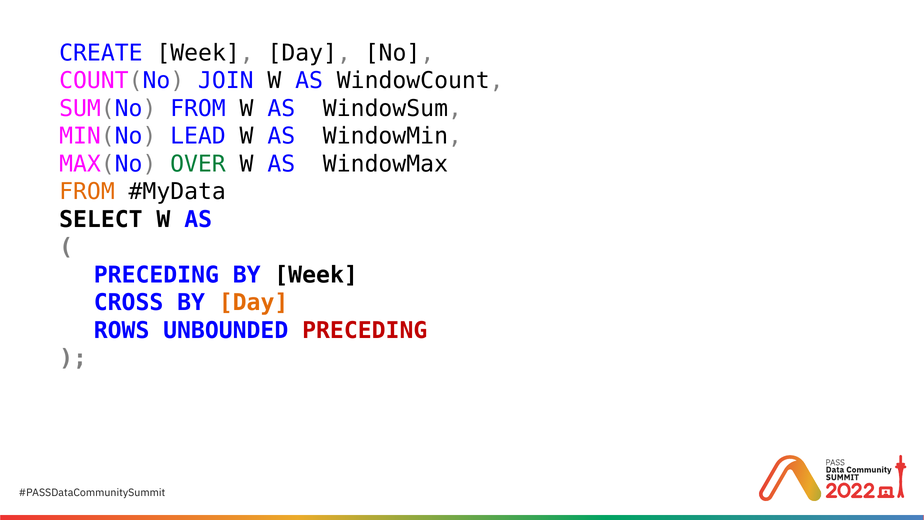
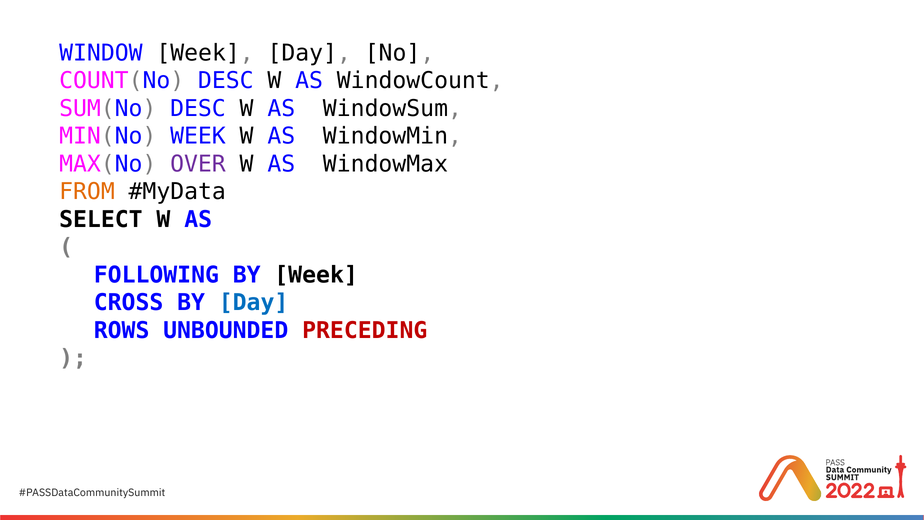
CREATE: CREATE -> WINDOW (101, 53)
COUNT(No JOIN: JOIN -> DESC (226, 81)
SUM(No FROM: FROM -> DESC (198, 108)
MIN(No LEAD: LEAD -> WEEK (198, 136)
OVER colour: green -> purple (198, 164)
PRECEDING: PRECEDING -> FOLLOWING (156, 275)
Day colour: orange -> blue (254, 303)
